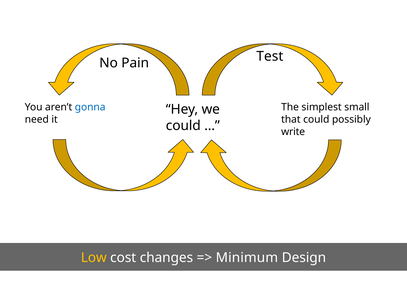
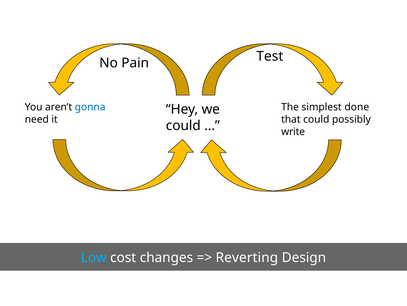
small: small -> done (357, 107)
Low colour: yellow -> light blue (94, 257)
Minimum: Minimum -> Reverting (247, 257)
